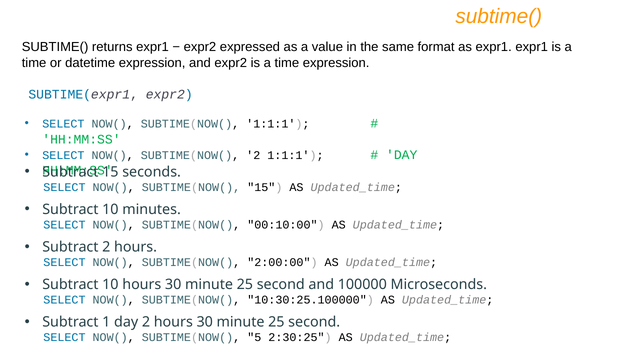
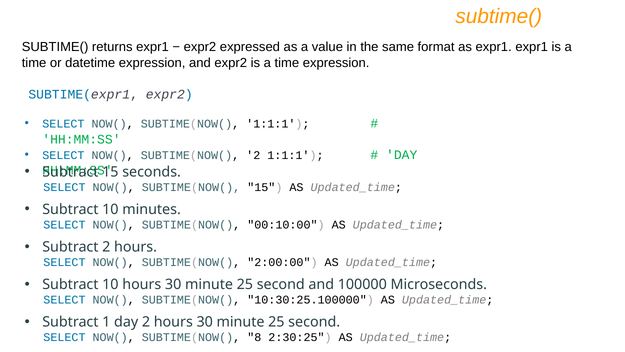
5: 5 -> 8 (254, 337)
